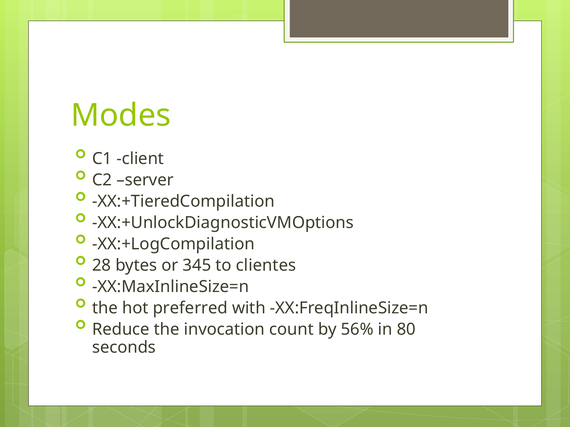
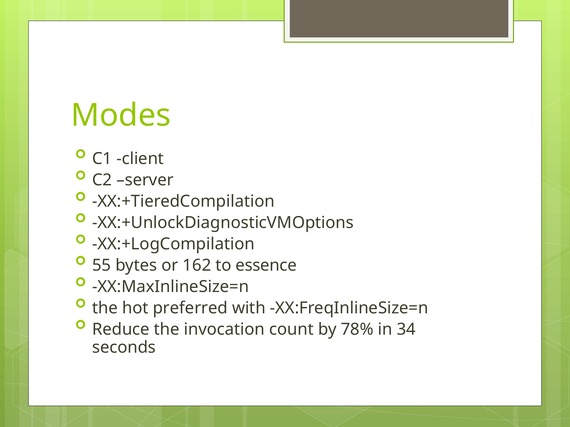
28: 28 -> 55 (102, 266)
345: 345 -> 162 (197, 266)
clientes: clientes -> essence (266, 266)
56%: 56% -> 78% (357, 330)
80: 80 -> 34 (406, 330)
